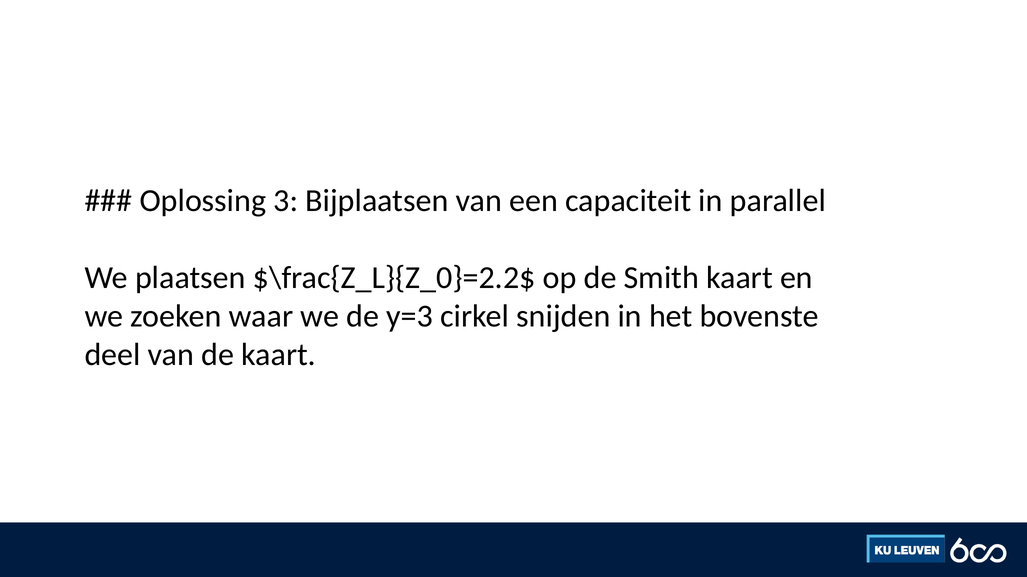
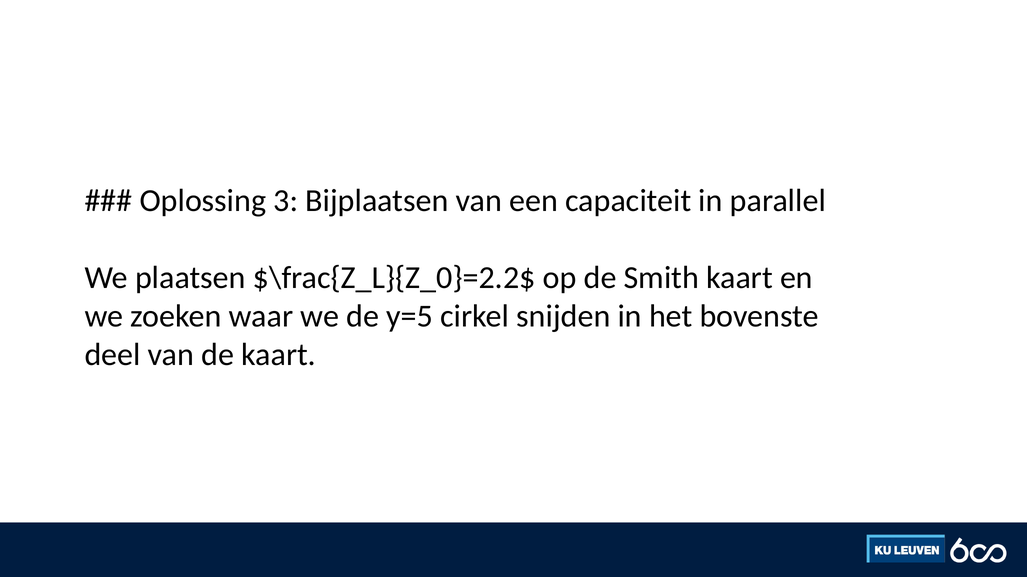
y=3: y=3 -> y=5 (410, 316)
